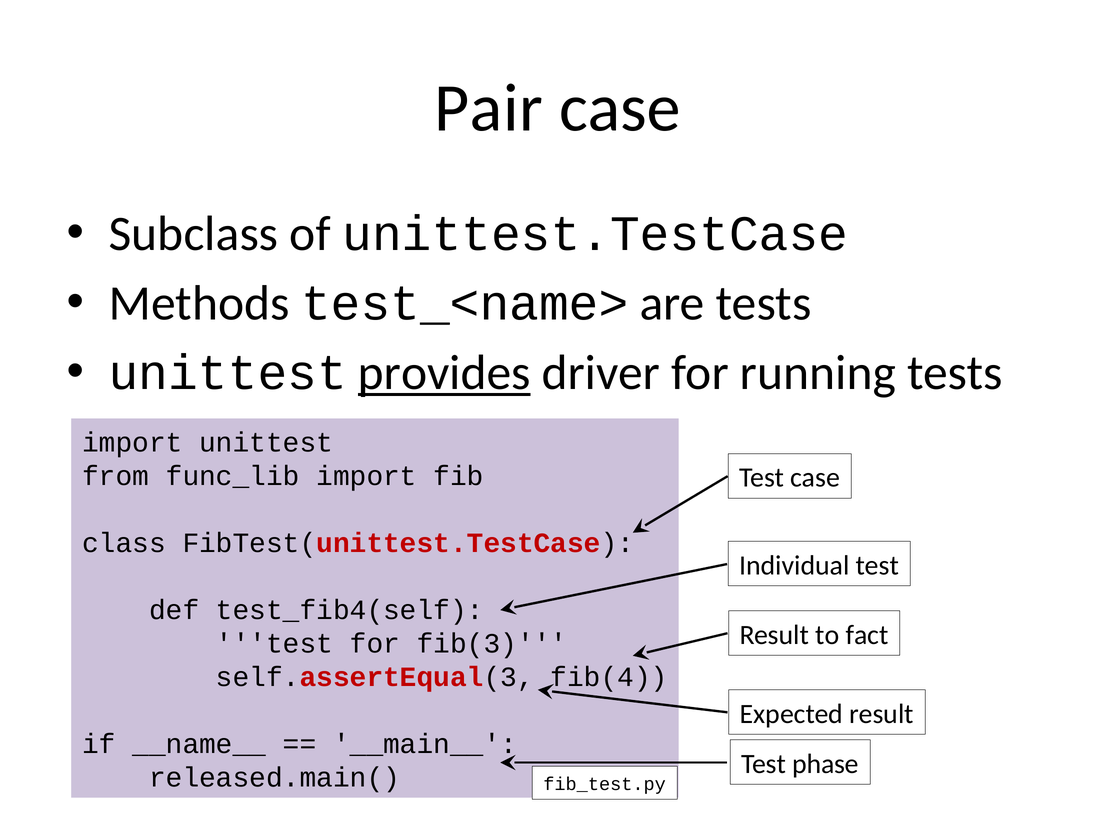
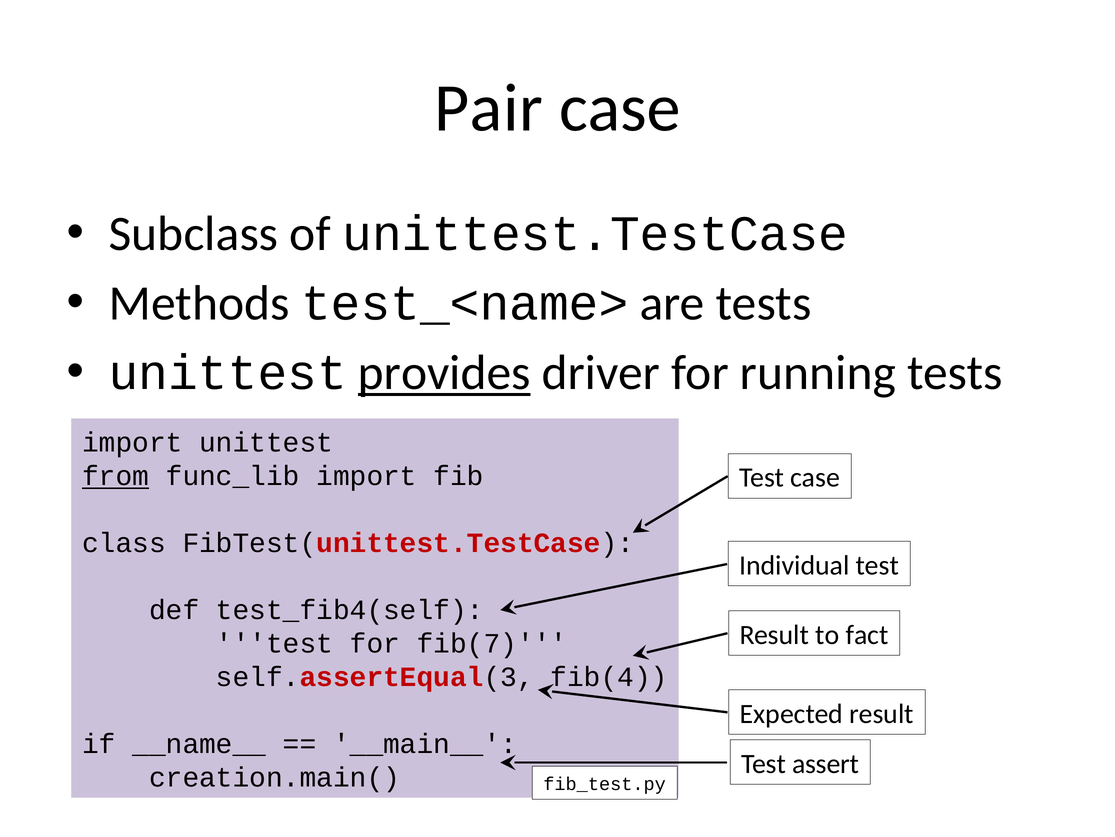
from underline: none -> present (116, 476)
fib(3: fib(3 -> fib(7 (492, 643)
phase: phase -> assert (826, 763)
released.main(: released.main( -> creation.main( (275, 777)
